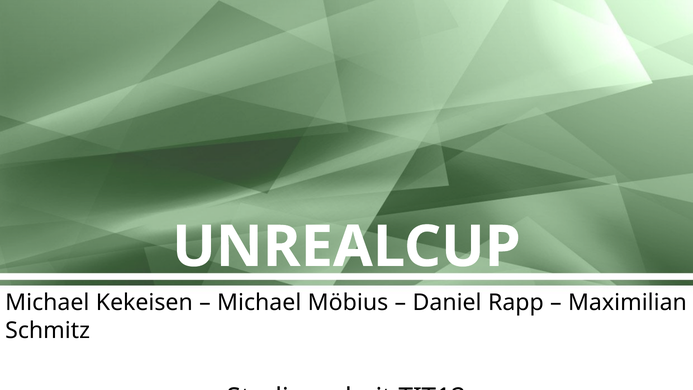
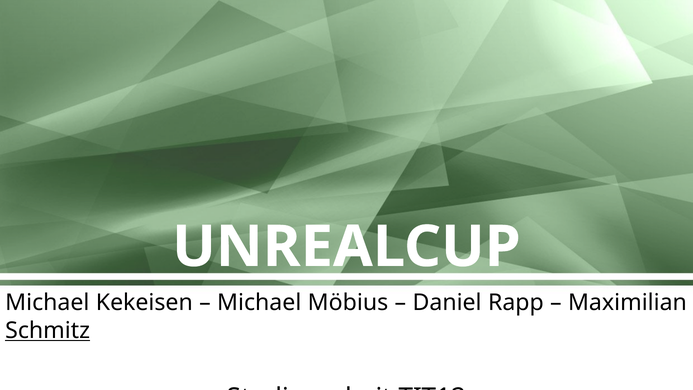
Schmitz underline: none -> present (48, 330)
